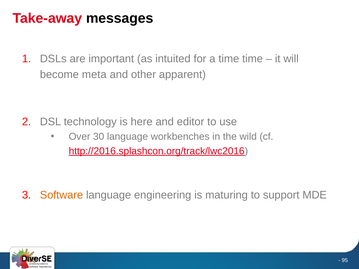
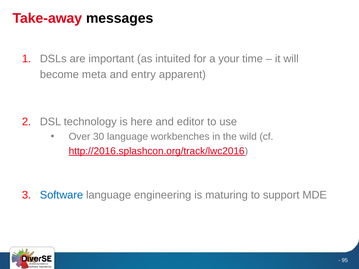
a time: time -> your (229, 59)
other: other -> entry (143, 75)
Software colour: orange -> blue (61, 195)
